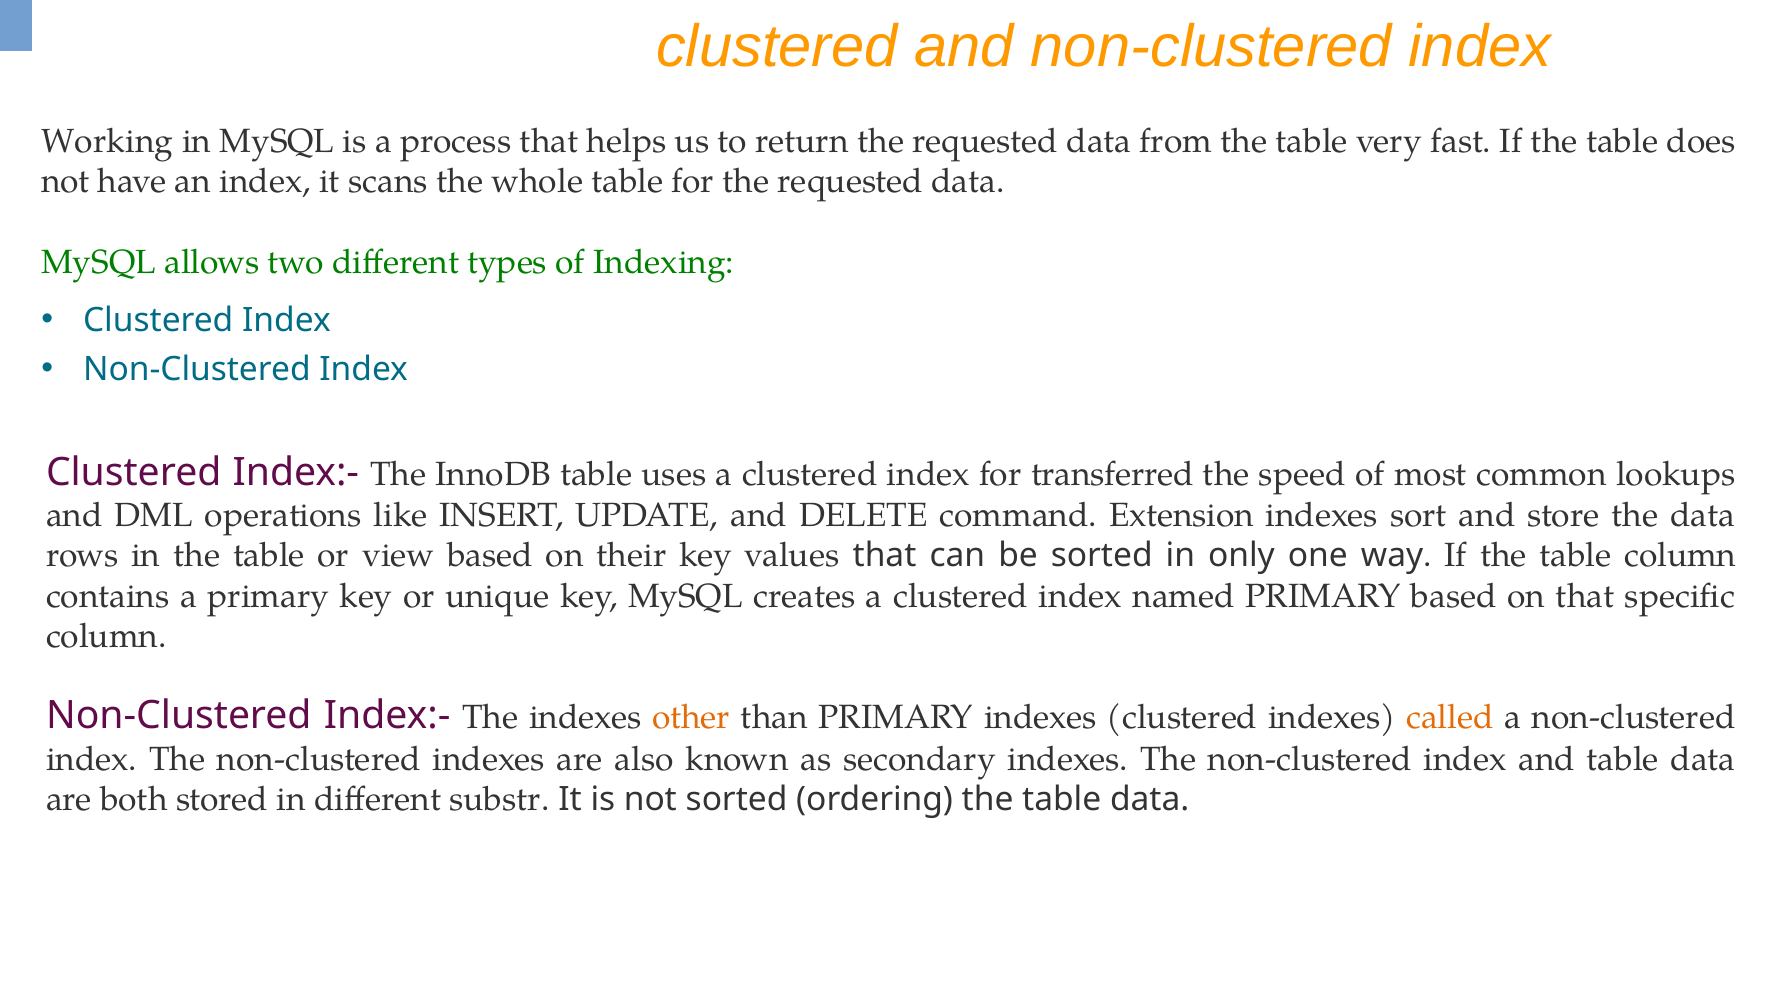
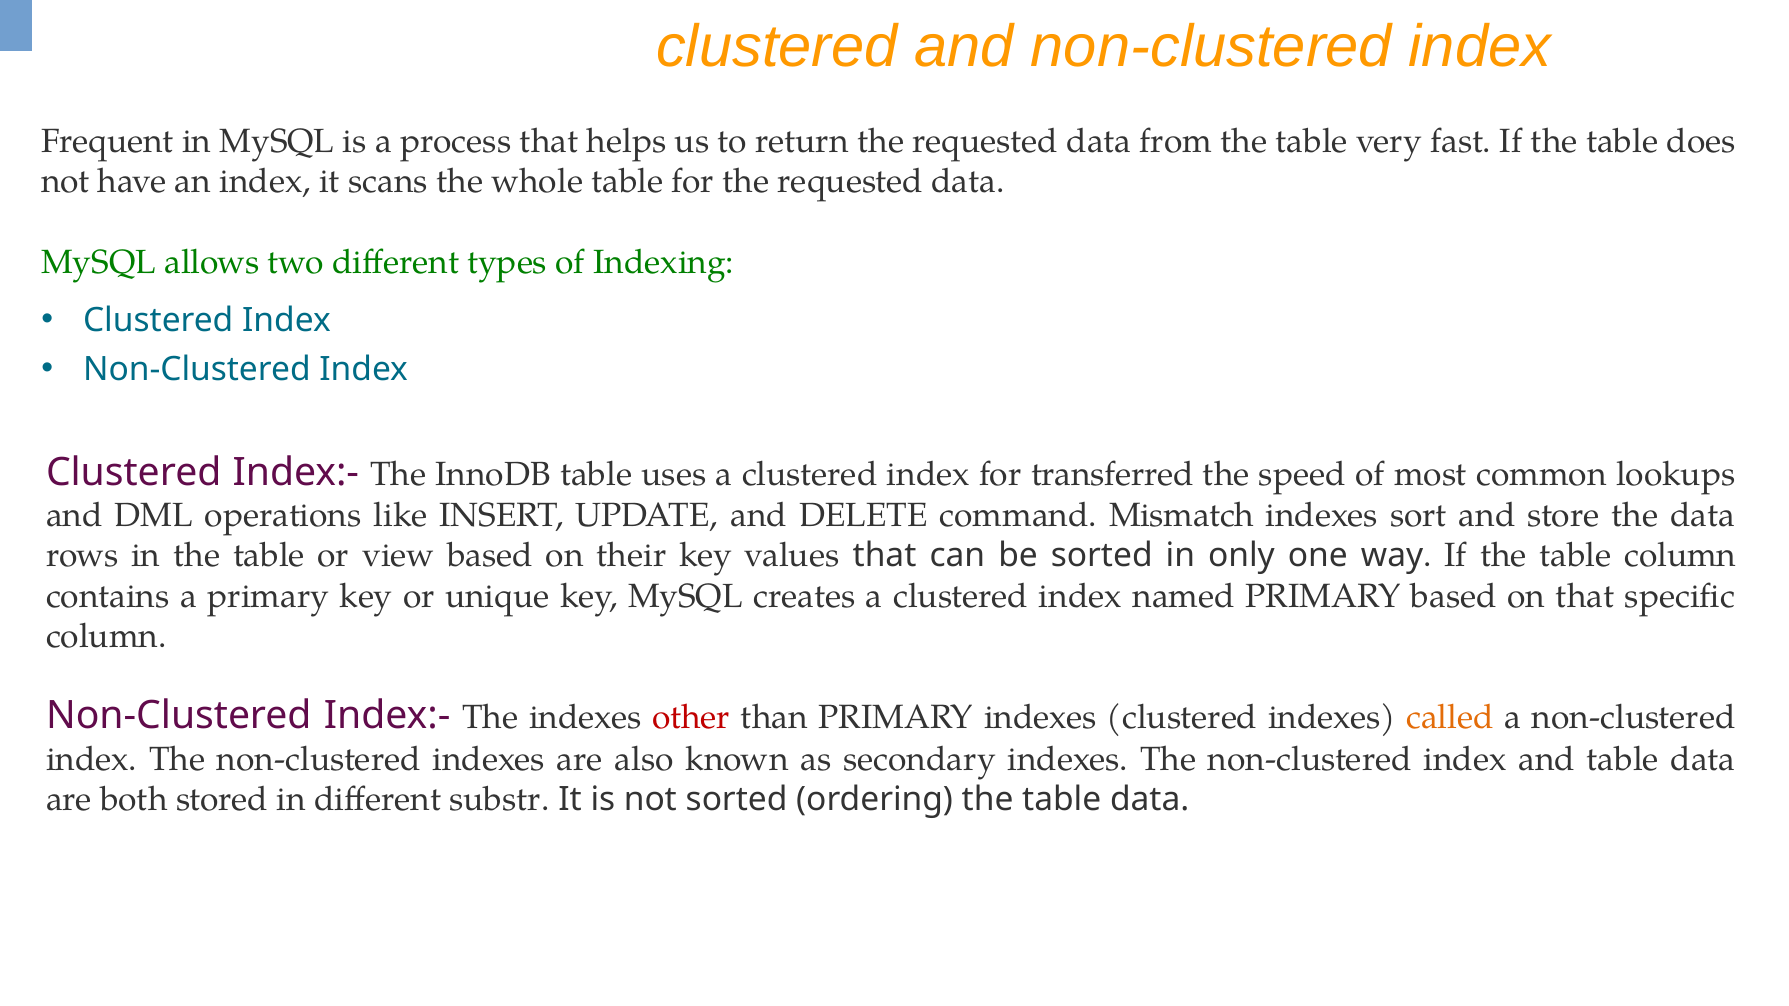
Working: Working -> Frequent (108, 141)
Extension: Extension -> Mismatch (1182, 516)
other colour: orange -> red (691, 718)
